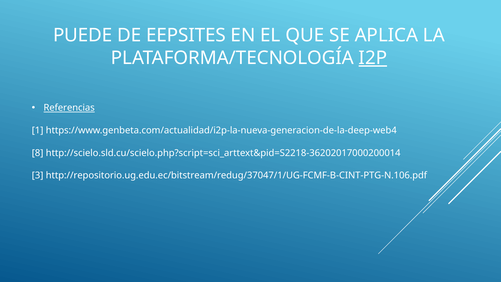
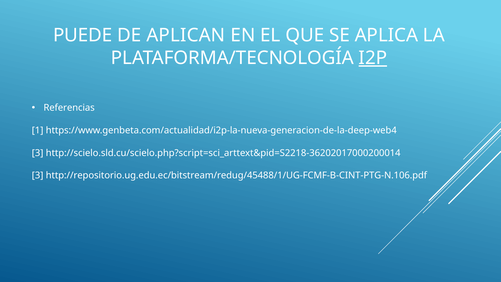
EEPSITES: EEPSITES -> APLICAN (186, 35)
Referencias underline: present -> none (69, 108)
8: 8 -> 3 (38, 153)
http://repositorio.ug.edu.ec/bitstream/redug/37047/1/UG-FCMF-B-CINT-PTG-N.106.pdf: http://repositorio.ug.edu.ec/bitstream/redug/37047/1/UG-FCMF-B-CINT-PTG-N.106.pdf -> http://repositorio.ug.edu.ec/bitstream/redug/45488/1/UG-FCMF-B-CINT-PTG-N.106.pdf (236, 175)
